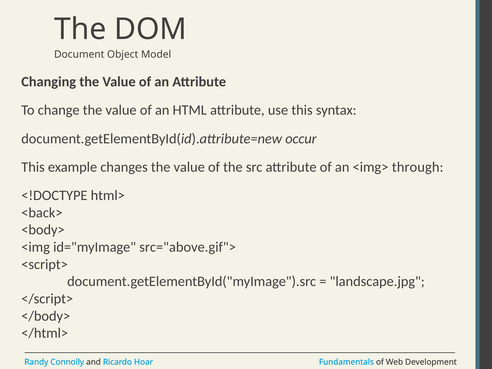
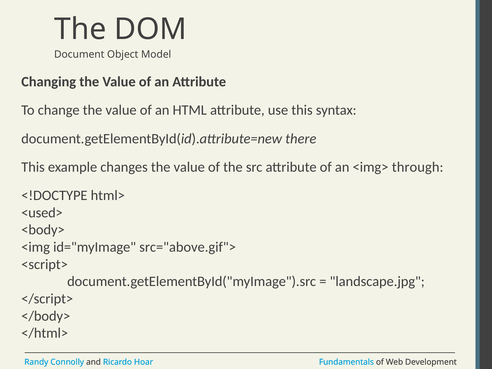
occur: occur -> there (301, 139)
<back>: <back> -> <used> (42, 213)
